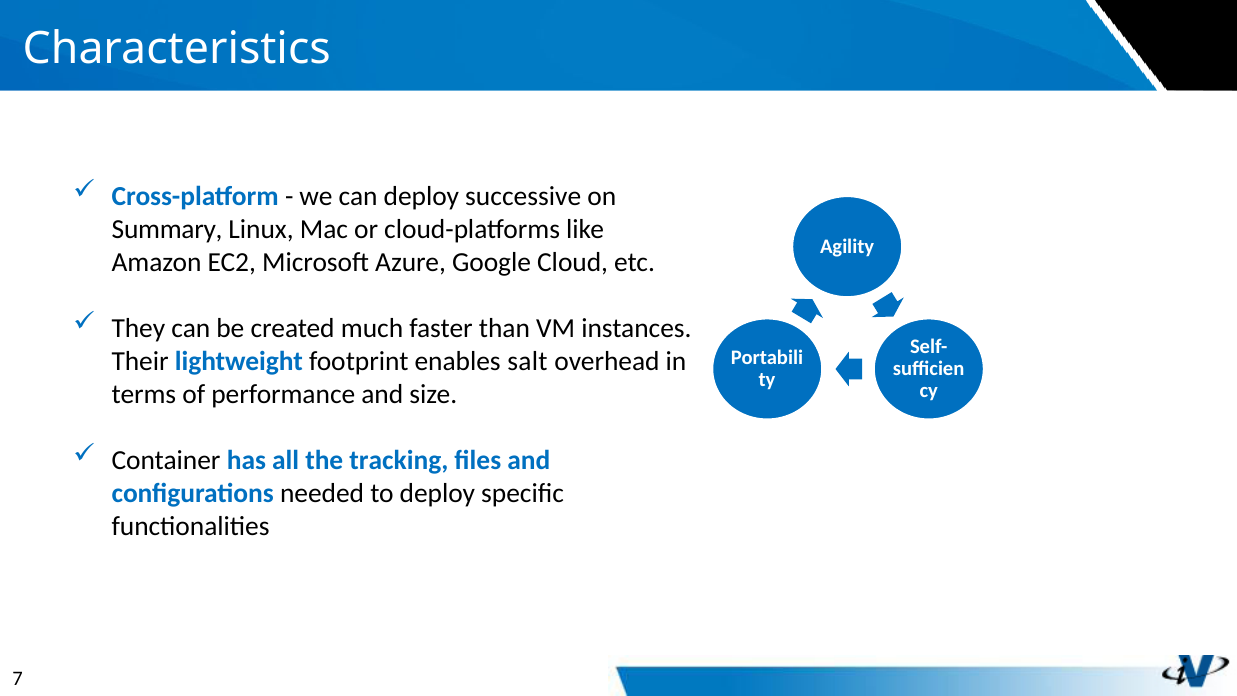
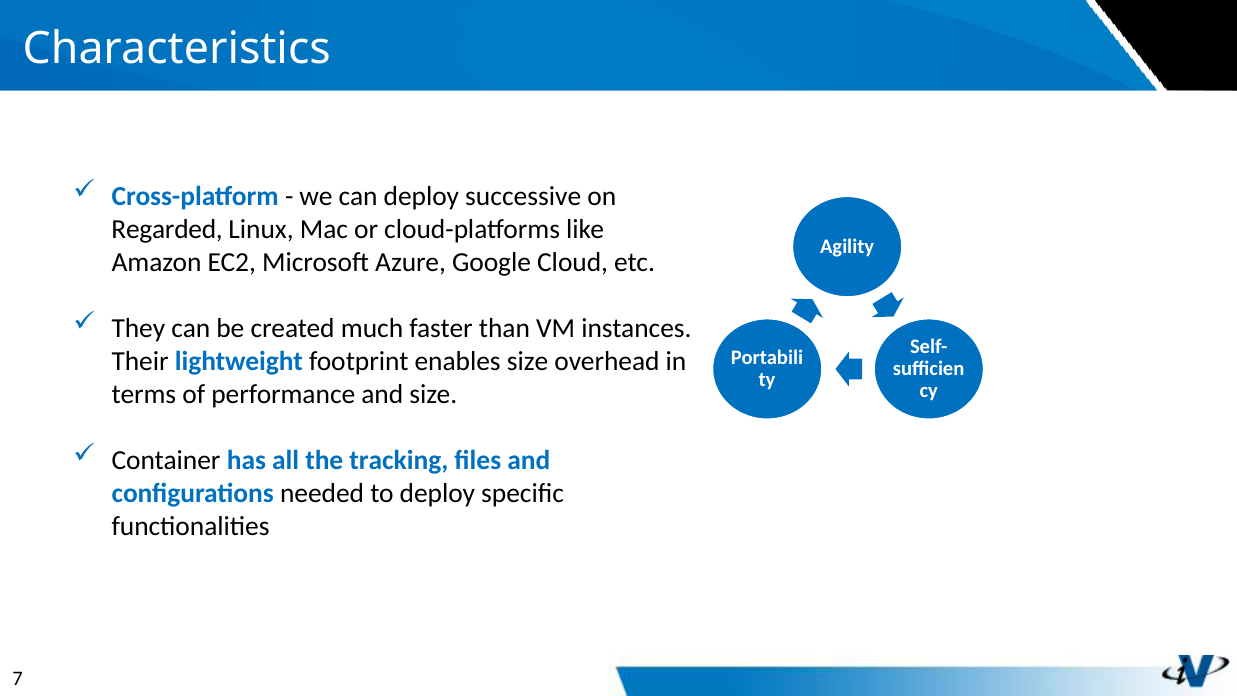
Summary: Summary -> Regarded (167, 229)
enables salt: salt -> size (528, 361)
